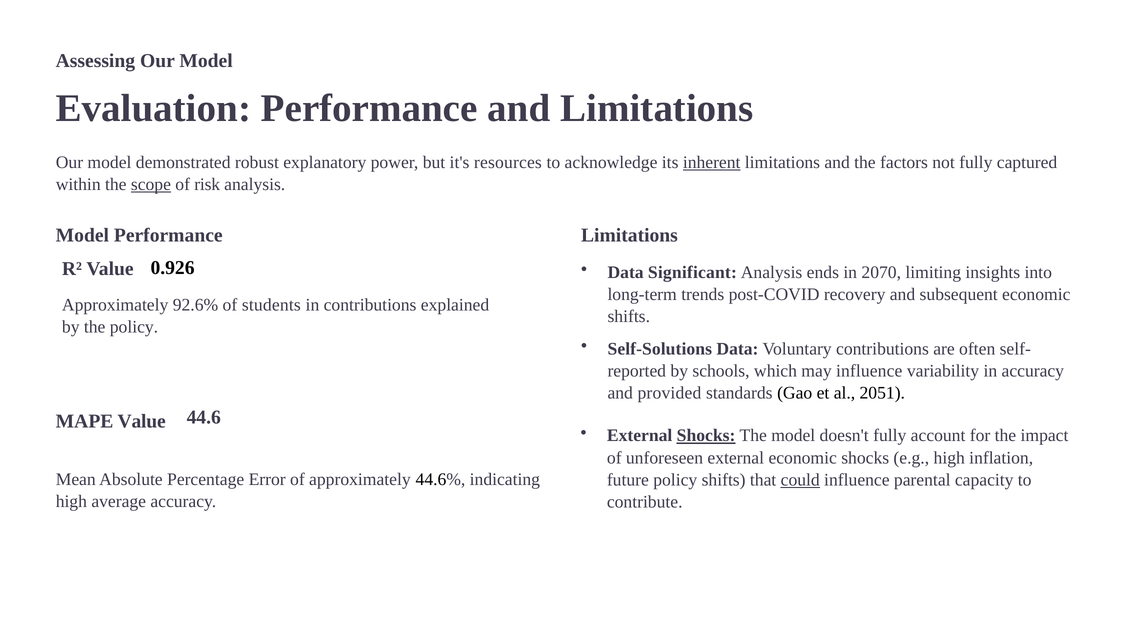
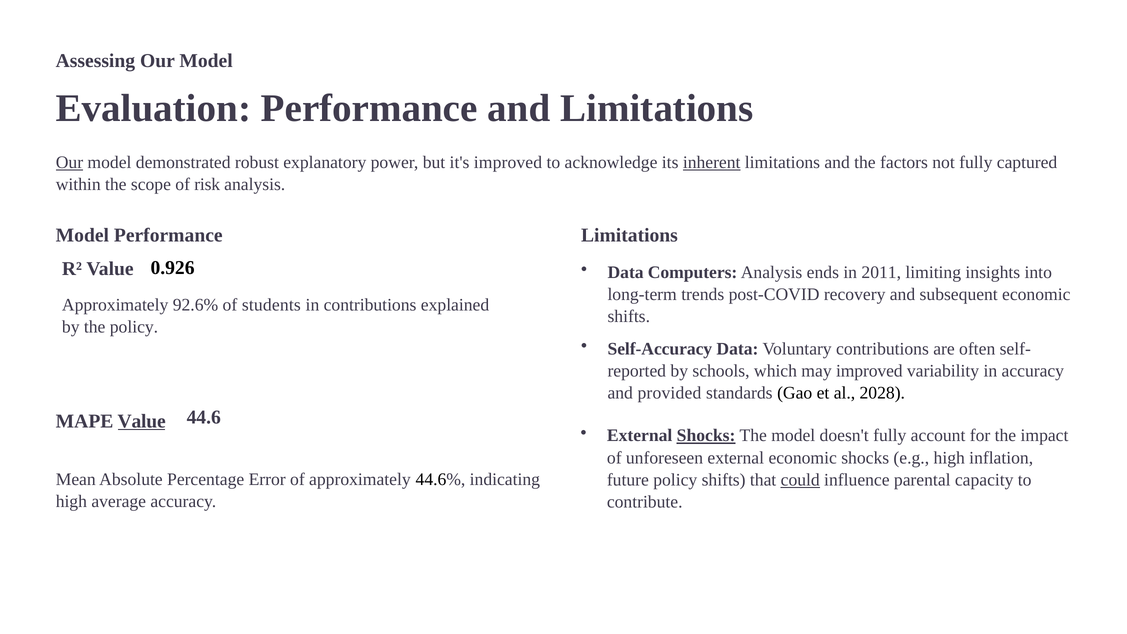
Our underline: none -> present (69, 162)
it's resources: resources -> improved (508, 162)
scope underline: present -> none (151, 185)
Significant: Significant -> Computers (693, 272)
2070: 2070 -> 2011 (881, 272)
Self-Solutions: Self-Solutions -> Self-Accuracy (660, 349)
may influence: influence -> improved (869, 371)
2051: 2051 -> 2028 (882, 393)
Value underline: none -> present (142, 421)
